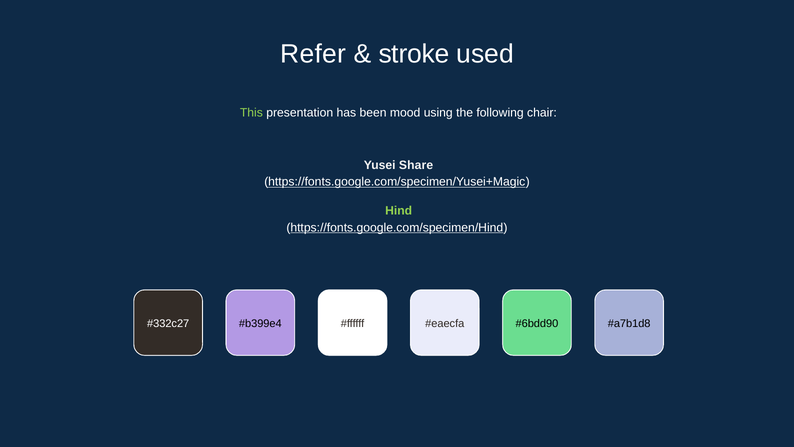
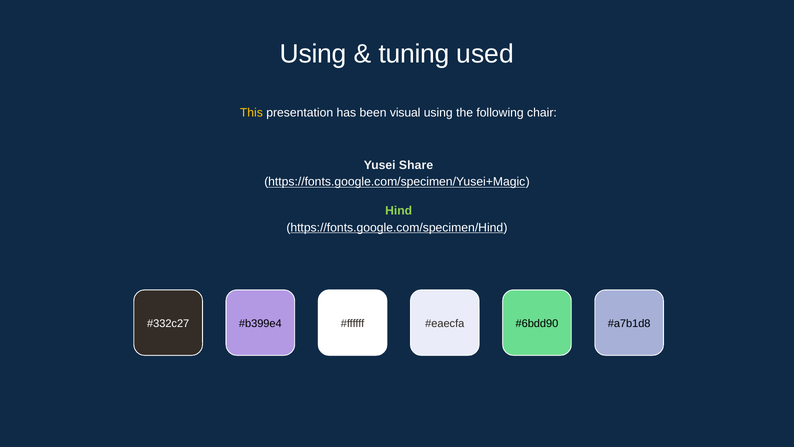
Refer: Refer -> Using (313, 54)
stroke: stroke -> tuning (414, 54)
This colour: light green -> yellow (251, 113)
mood: mood -> visual (405, 113)
